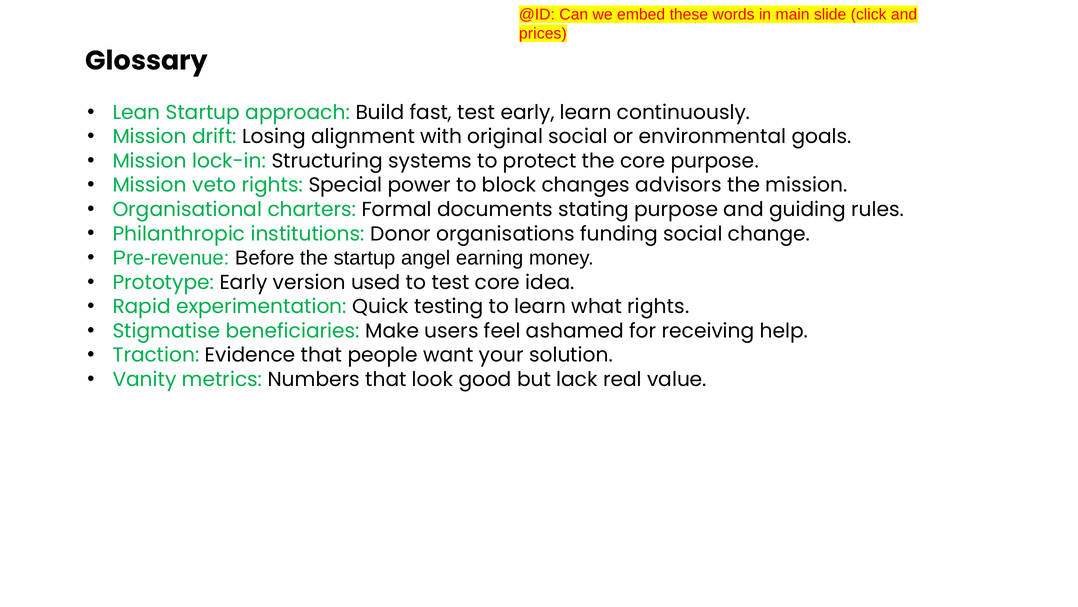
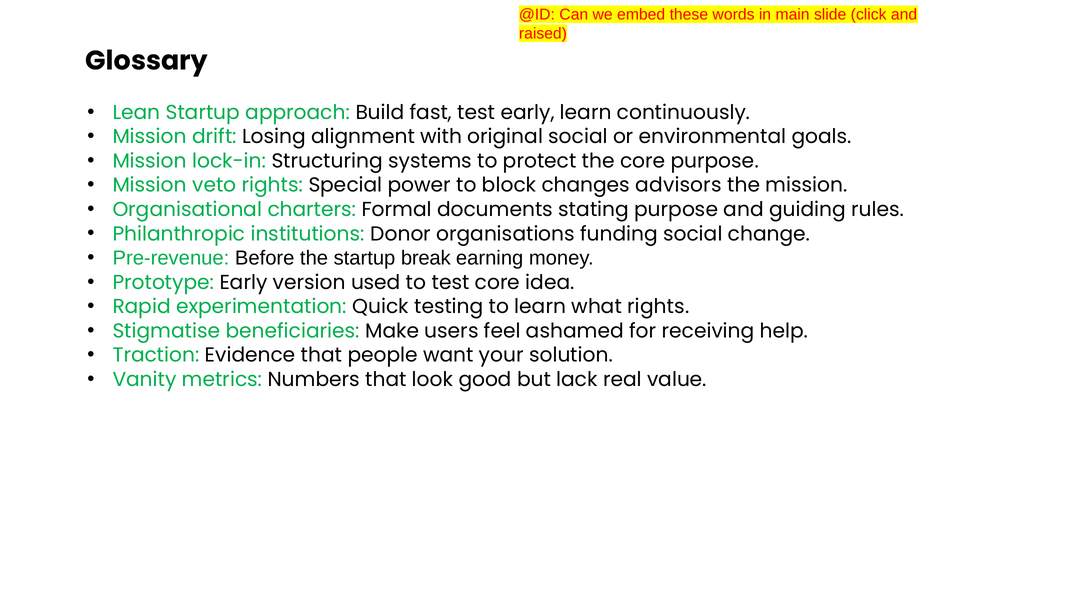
prices: prices -> raised (543, 33)
angel: angel -> break (426, 258)
